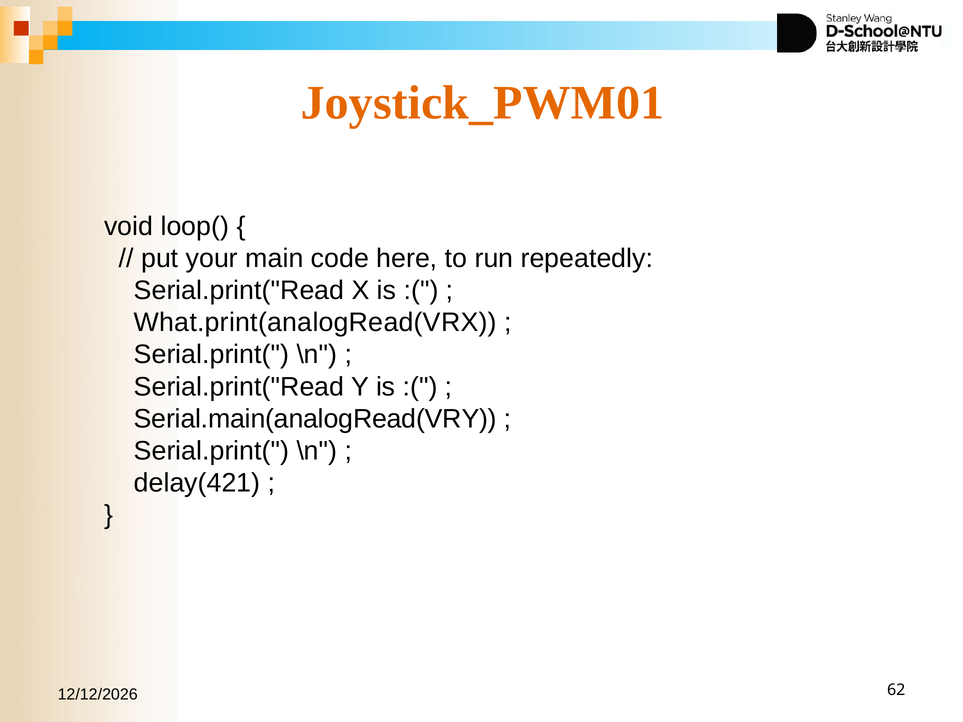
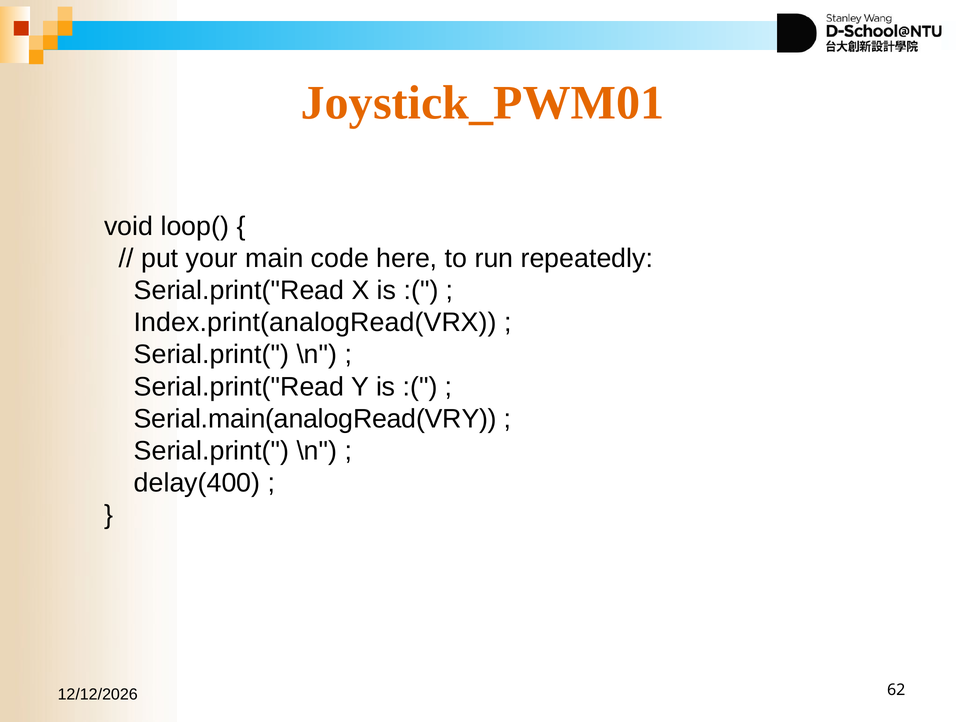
What.print(analogRead(VRX: What.print(analogRead(VRX -> Index.print(analogRead(VRX (315, 323)
delay(421: delay(421 -> delay(400 (197, 483)
